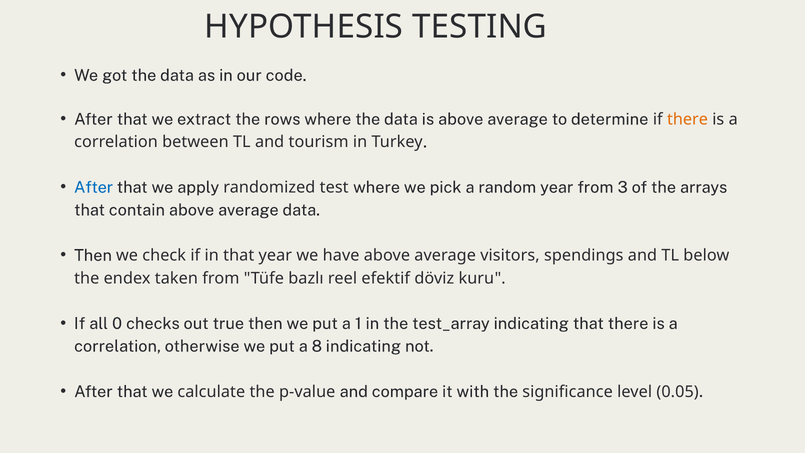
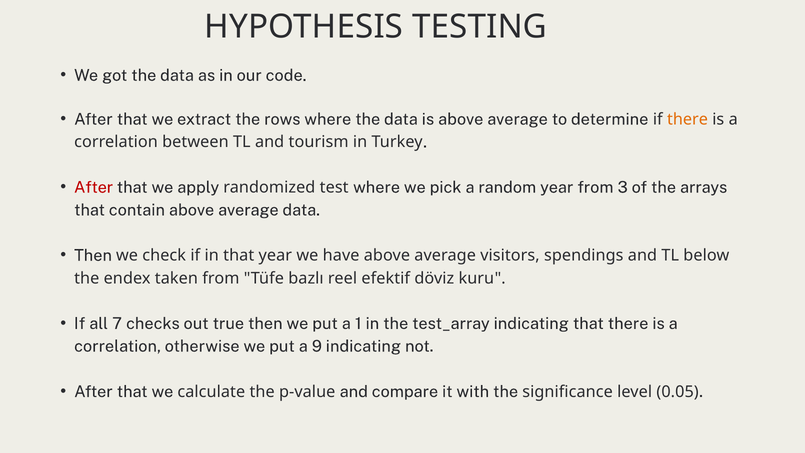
After colour: blue -> red (94, 187)
0: 0 -> 7 (117, 323)
8: 8 -> 9 (317, 346)
